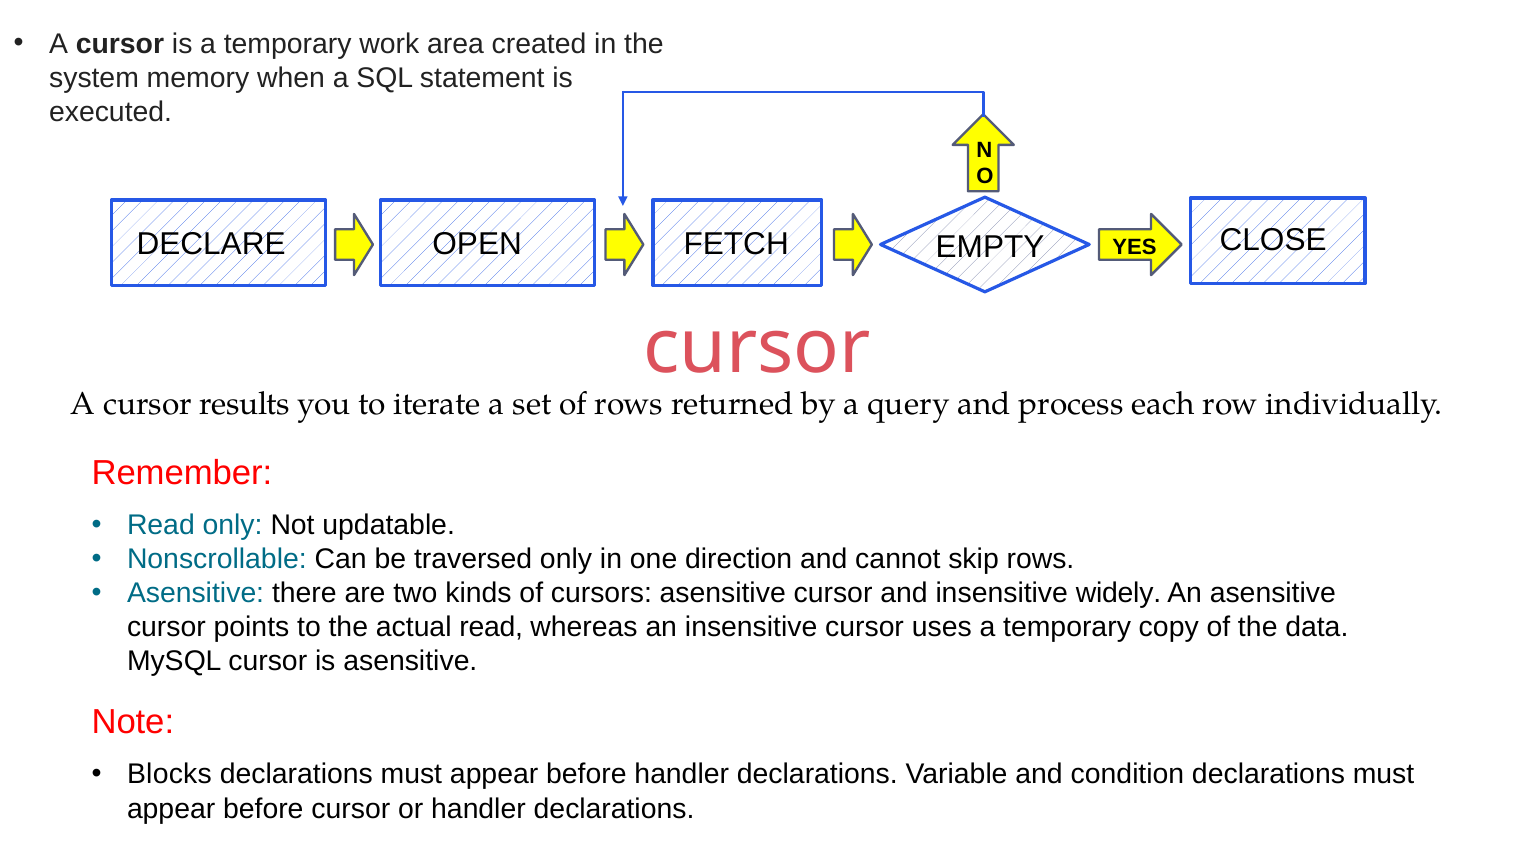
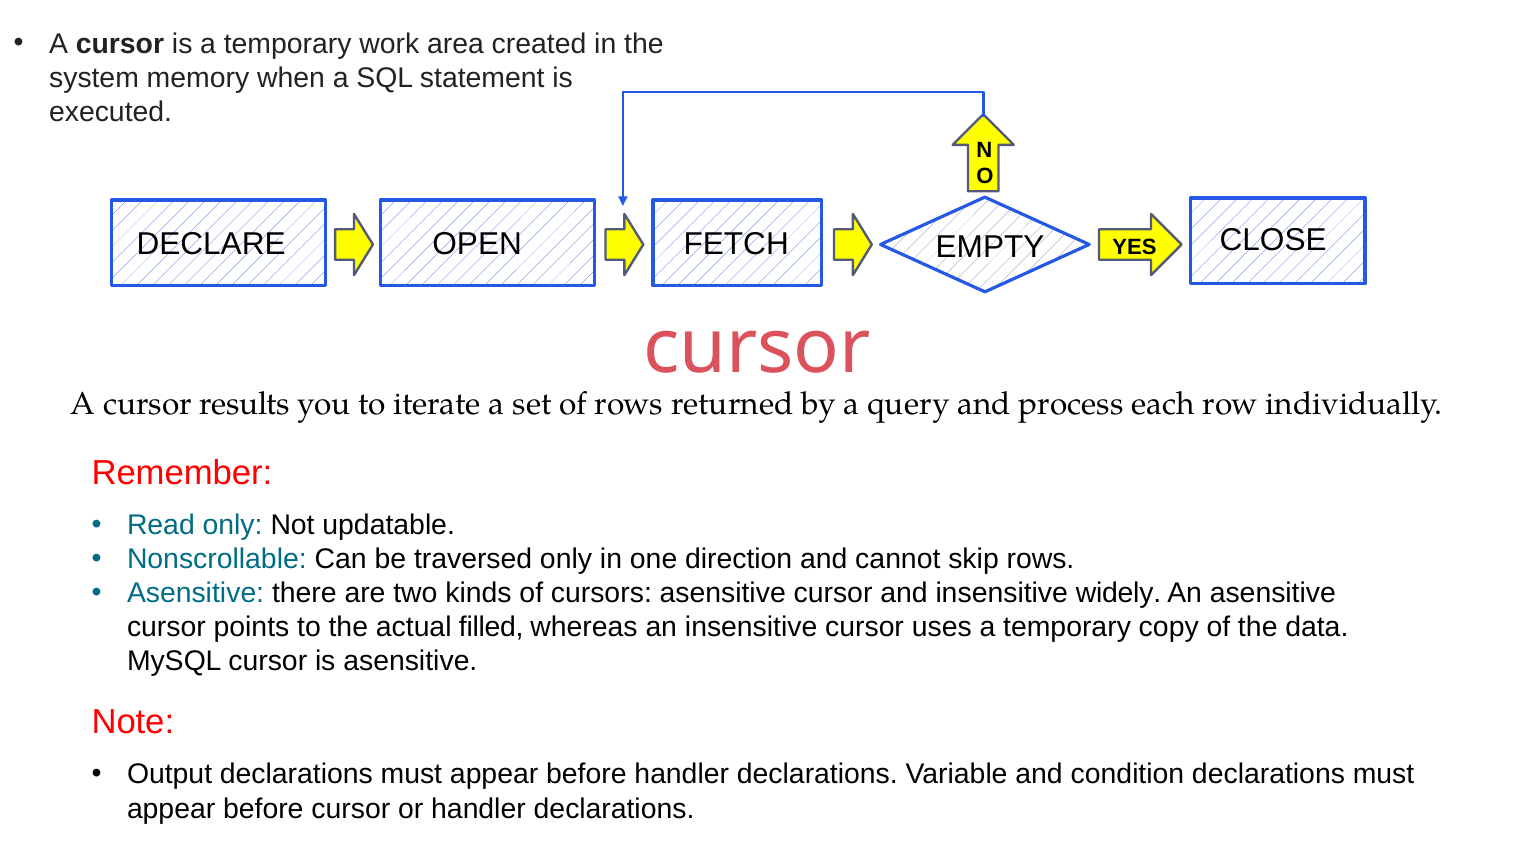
actual read: read -> filled (491, 627)
Blocks: Blocks -> Output (170, 774)
